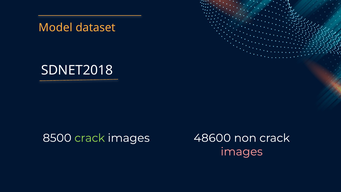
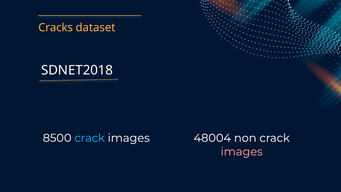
Model: Model -> Cracks (56, 28)
crack colour: light green -> light blue (90, 138)
48600: 48600 -> 48004 (212, 138)
